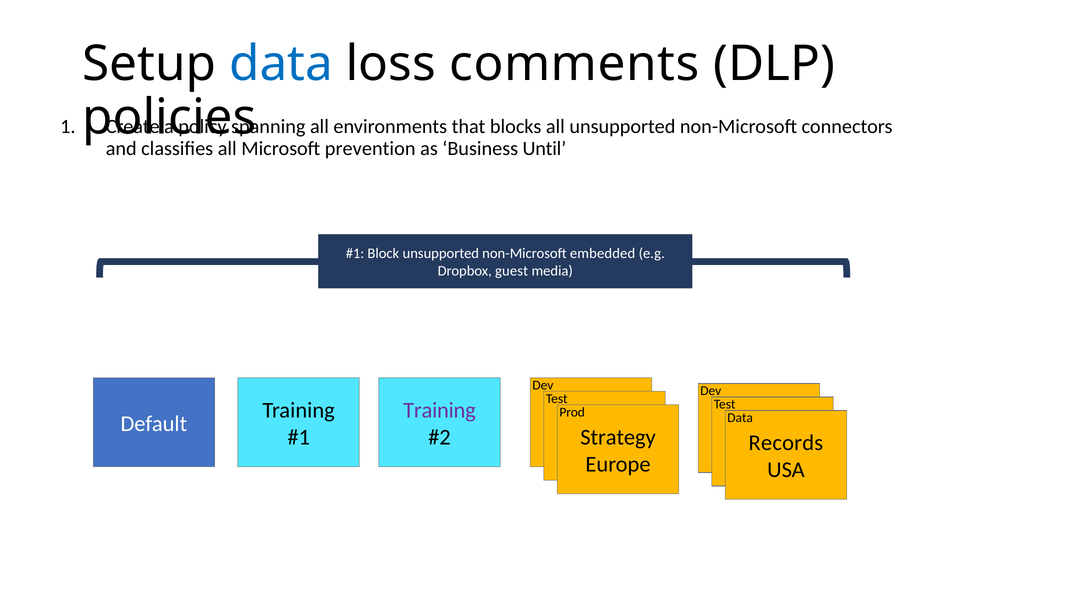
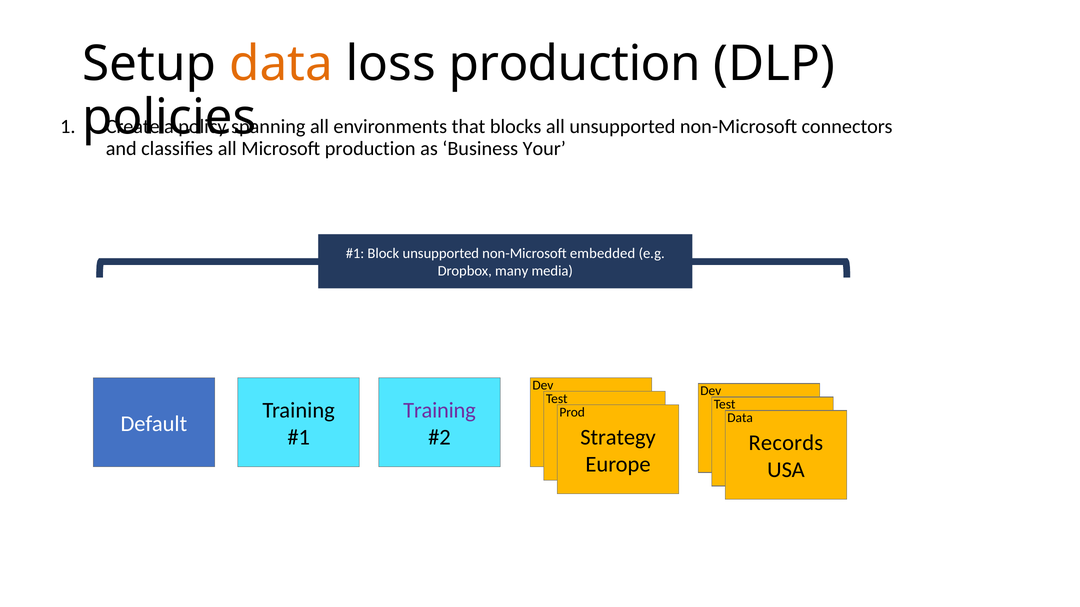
data colour: blue -> orange (281, 64)
loss comments: comments -> production (575, 64)
Microsoft prevention: prevention -> production (370, 149)
Until: Until -> Your (544, 149)
guest: guest -> many (512, 271)
